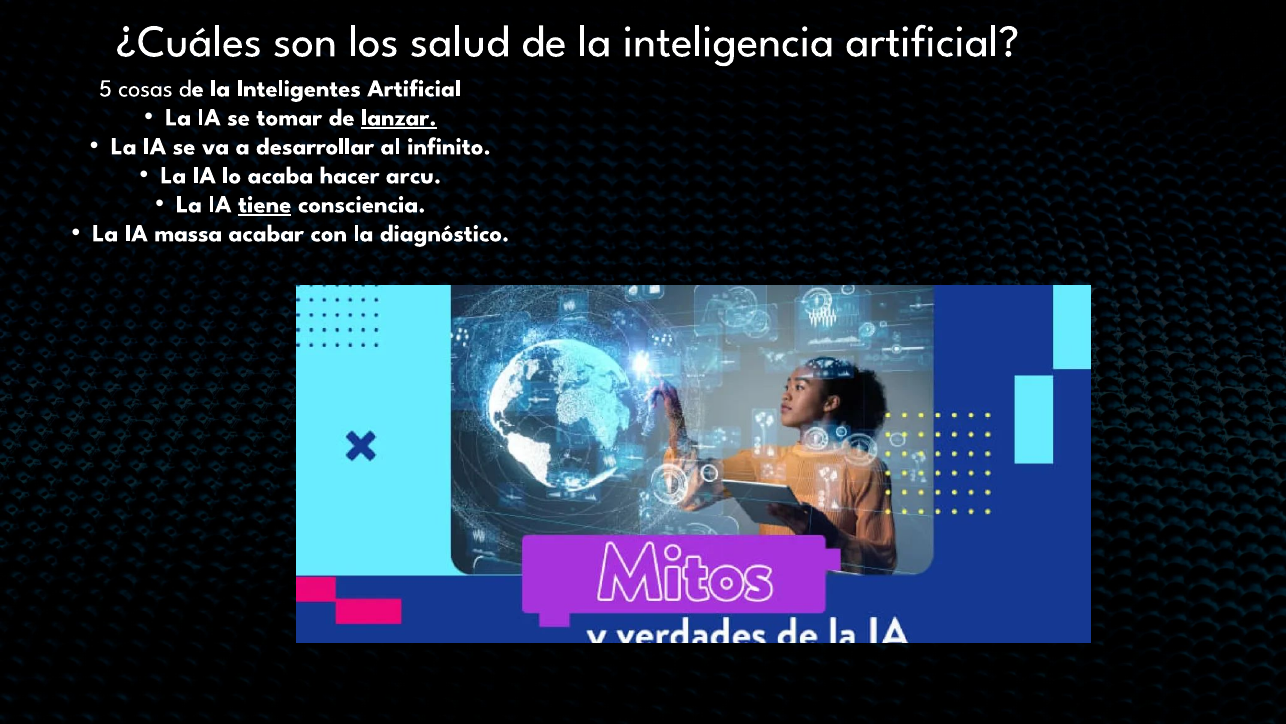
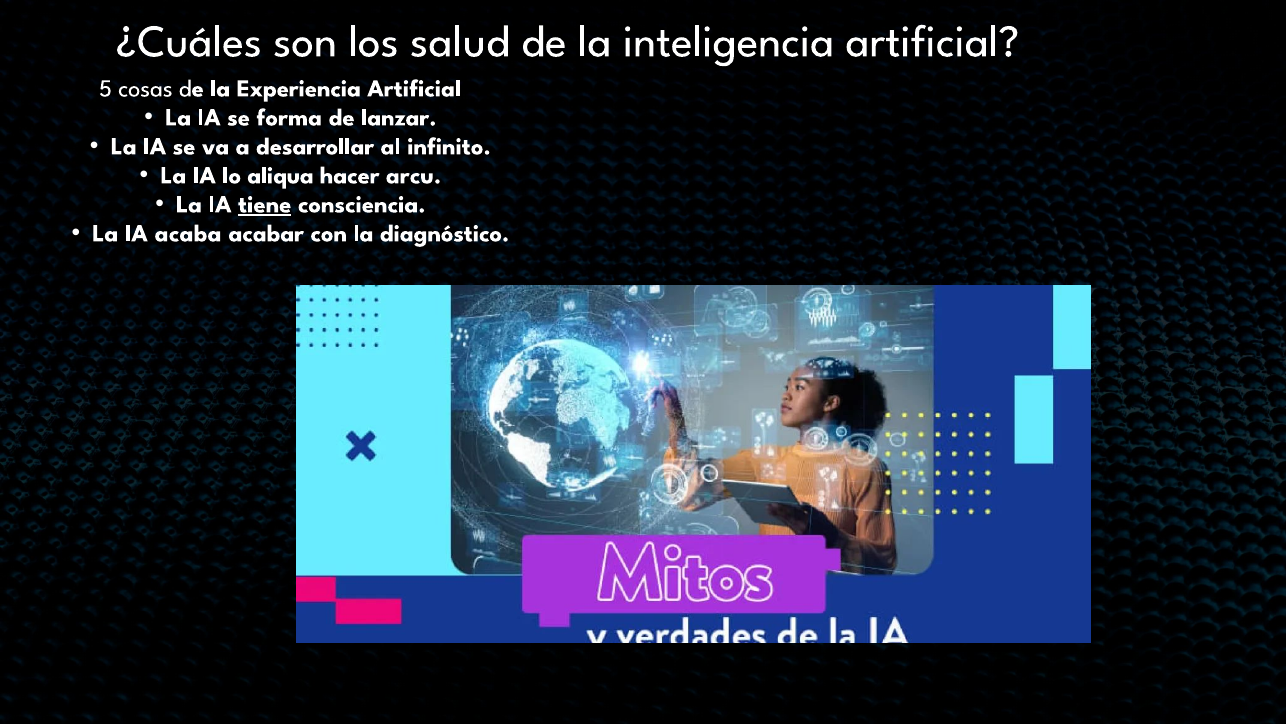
Inteligentes: Inteligentes -> Experiencia (299, 88)
tomar: tomar -> forma (289, 117)
lanzar underline: present -> none (399, 117)
acaba: acaba -> aliqua (281, 175)
massa: massa -> acaba (188, 233)
